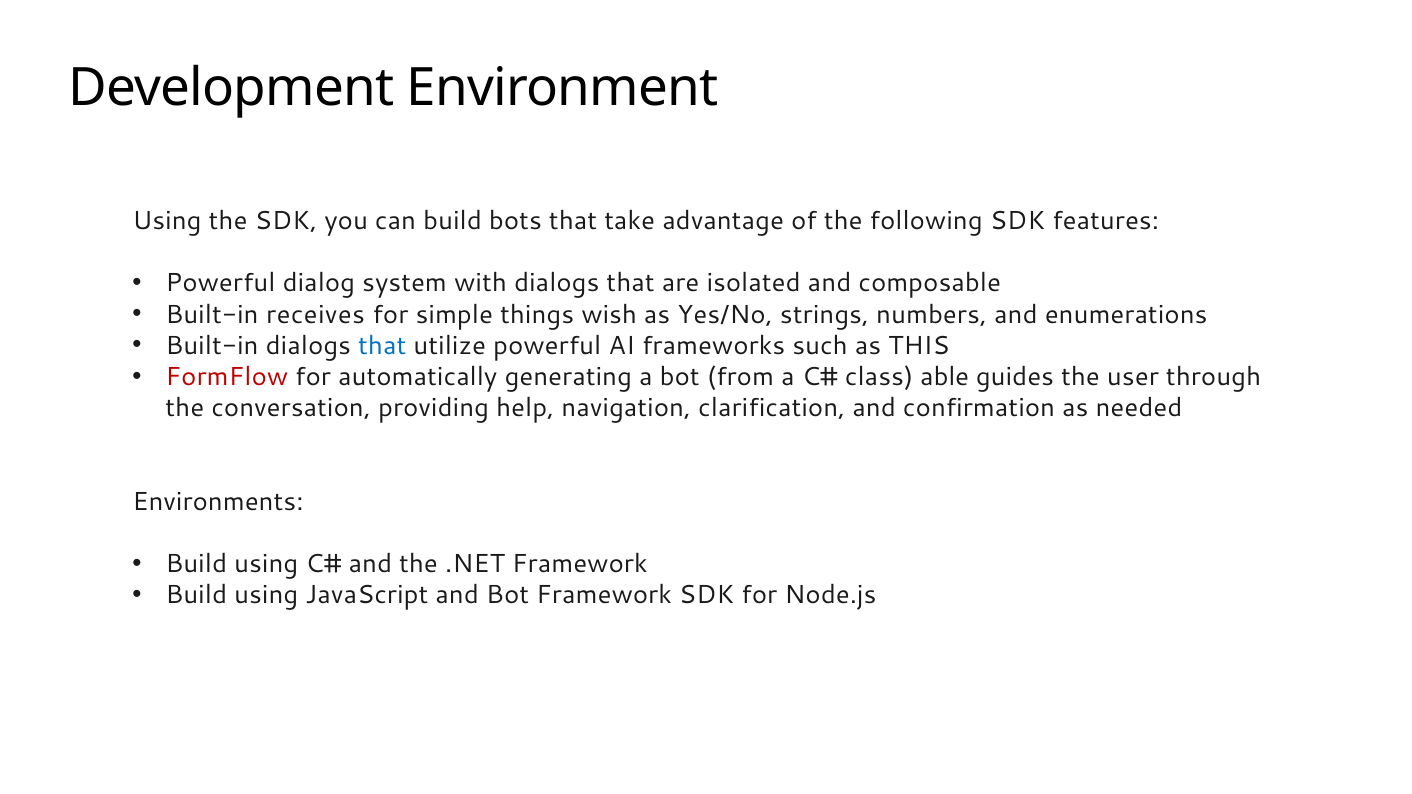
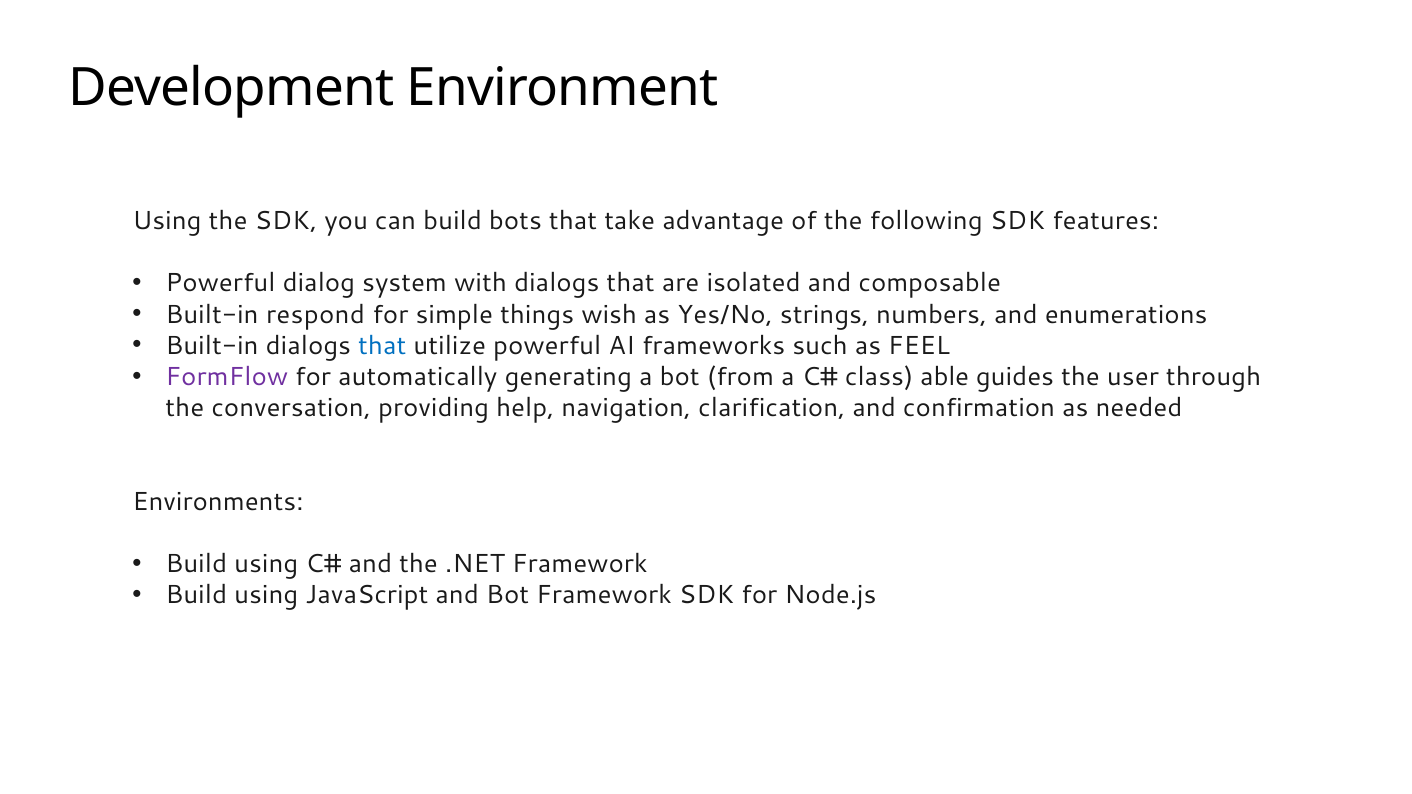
receives: receives -> respond (316, 315)
THIS: THIS -> FEEL (919, 346)
FormFlow colour: red -> purple (227, 377)
